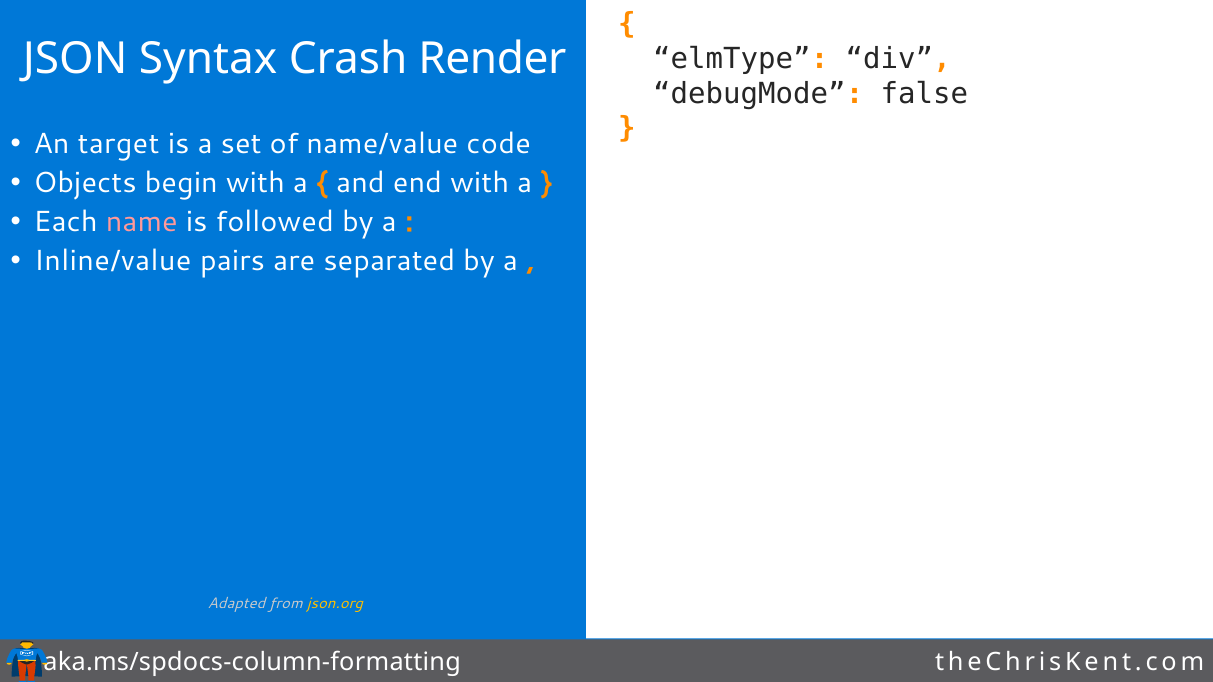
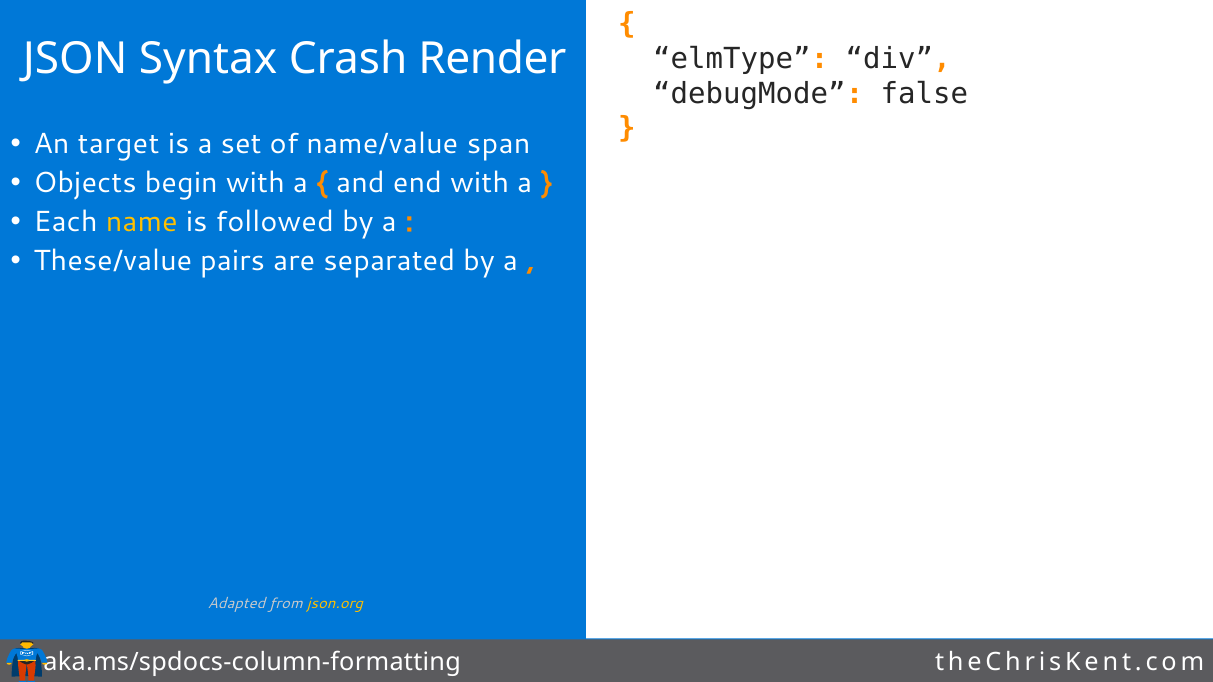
code: code -> span (499, 144)
name colour: pink -> yellow (142, 222)
Inline/value: Inline/value -> These/value (113, 261)
